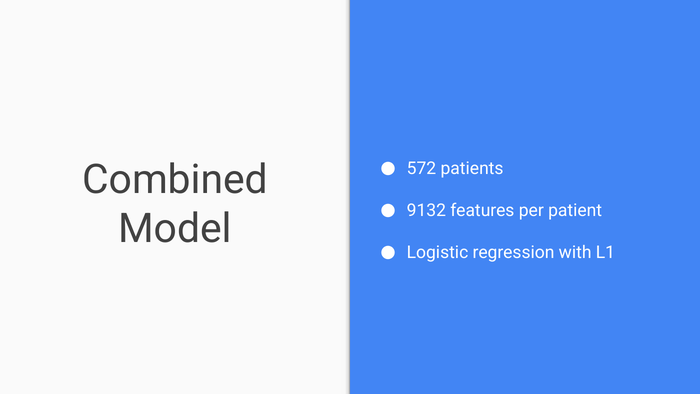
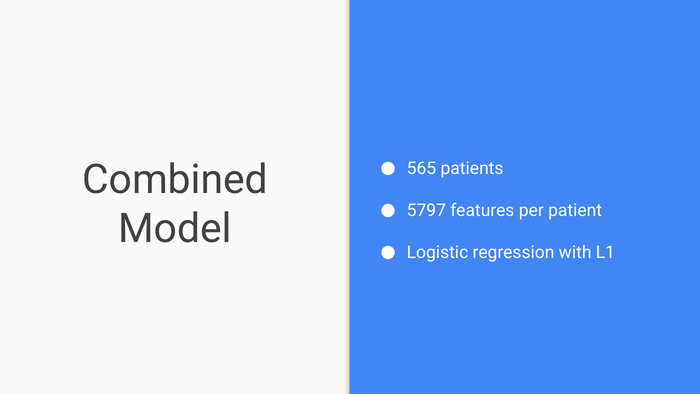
572: 572 -> 565 (421, 168)
9132: 9132 -> 5797 (426, 210)
